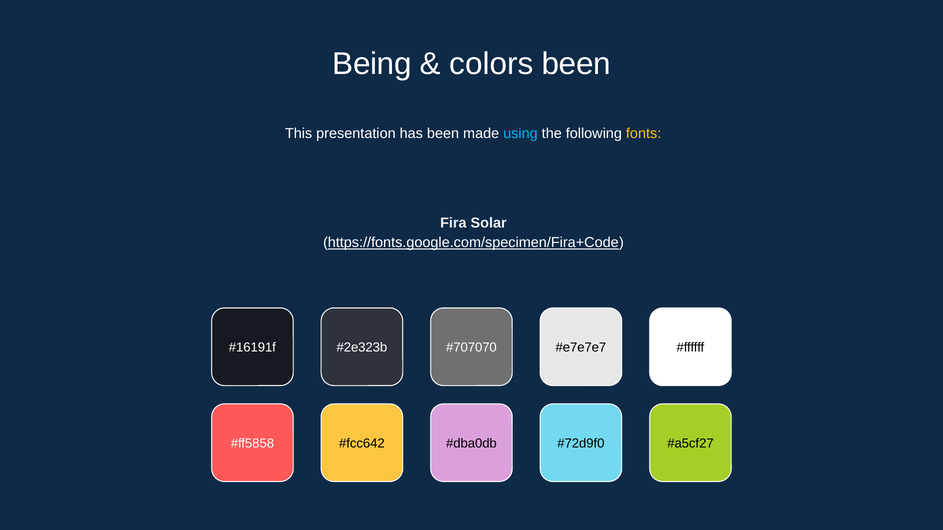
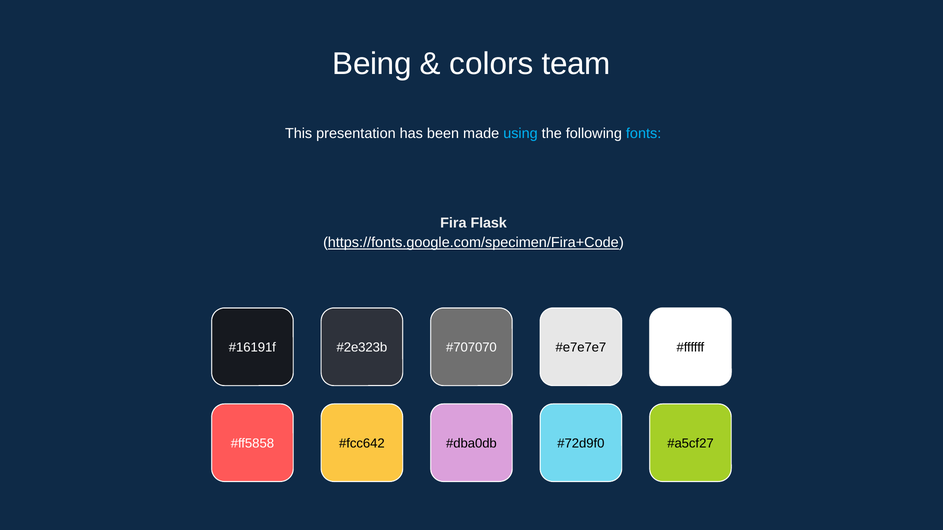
colors been: been -> team (576, 64)
fonts colour: yellow -> light blue (644, 134)
Solar: Solar -> Flask (489, 223)
